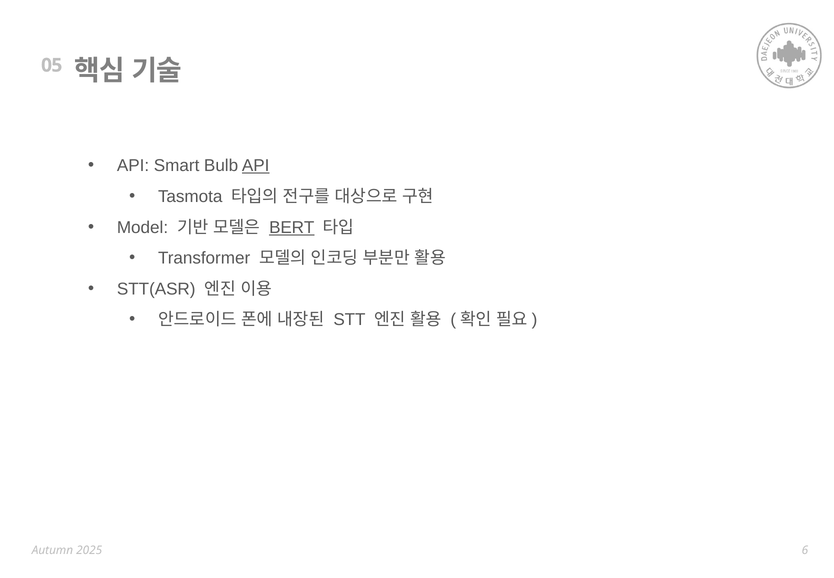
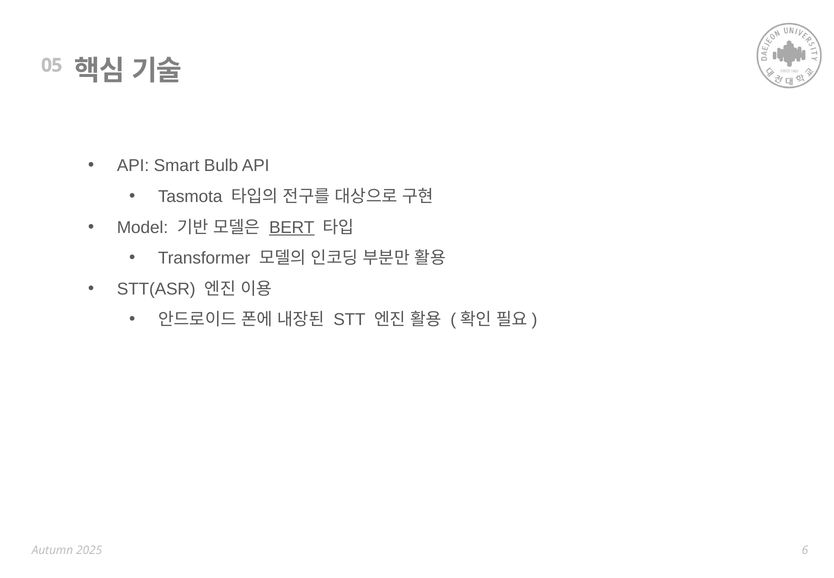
API underline: present -> none (256, 166)
